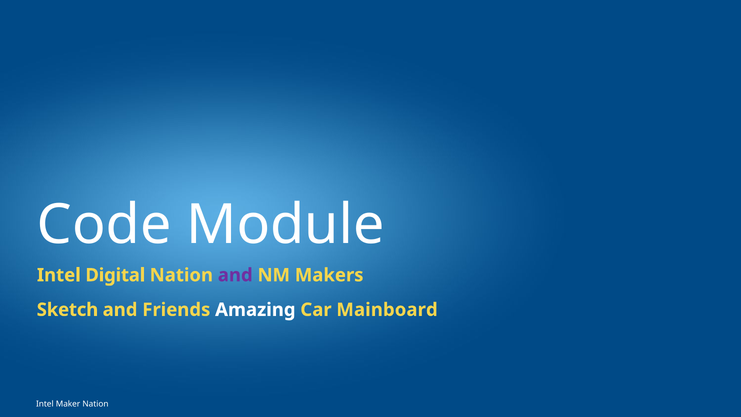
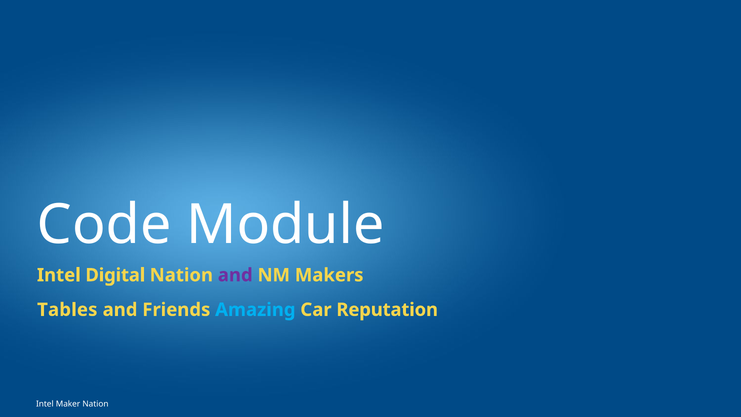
Sketch: Sketch -> Tables (67, 310)
Amazing colour: white -> light blue (255, 310)
Mainboard: Mainboard -> Reputation (387, 310)
